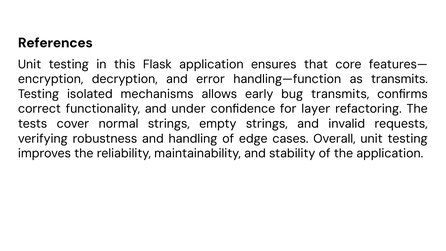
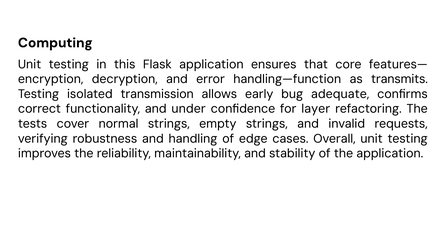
References: References -> Computing (55, 43)
mechanisms: mechanisms -> transmission (157, 94)
bug transmits: transmits -> adequate (340, 94)
